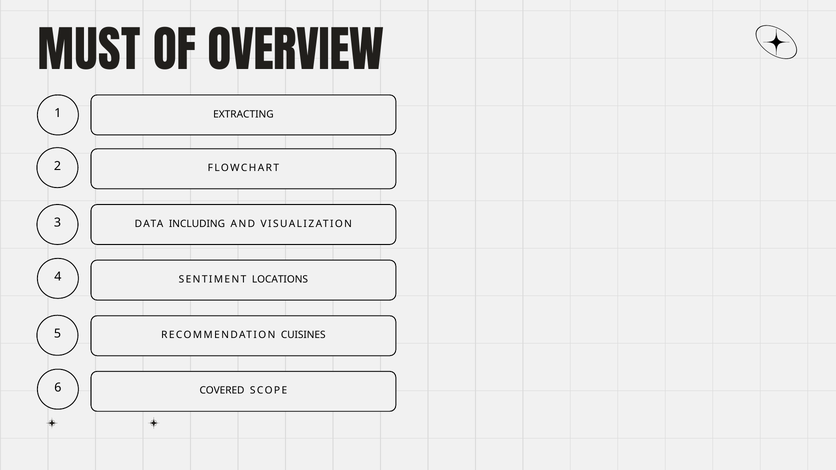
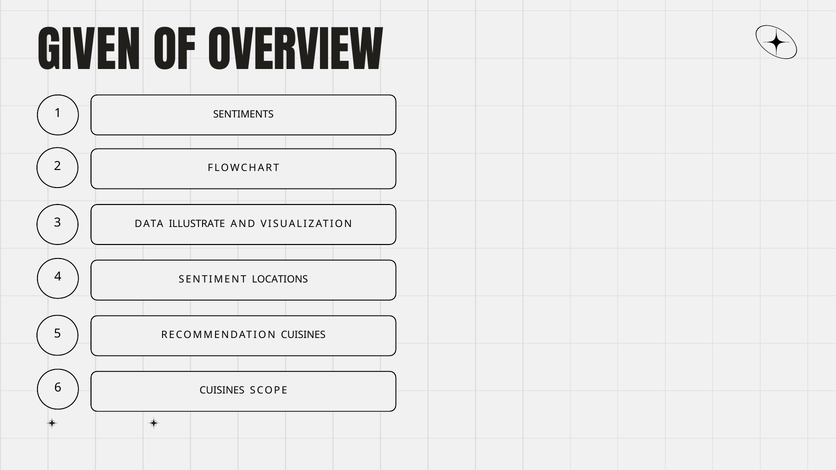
MUST: MUST -> GIVEN (89, 53)
EXTRACTING: EXTRACTING -> SENTIMENTS (243, 114)
INCLUDING: INCLUDING -> ILLUSTRATE (197, 224)
6 COVERED: COVERED -> CUISINES (222, 391)
